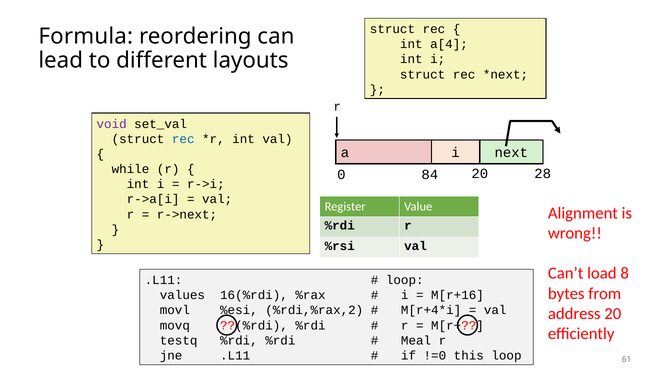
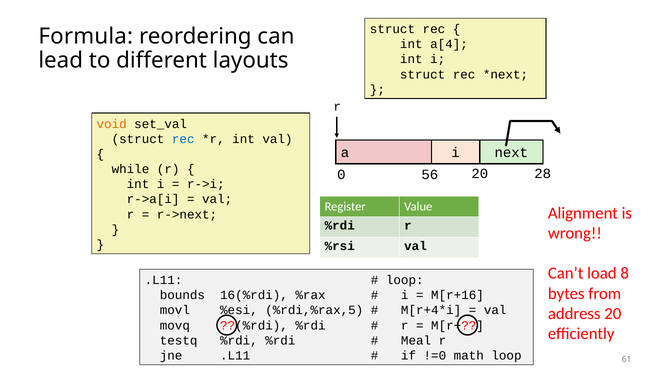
void colour: purple -> orange (112, 124)
84: 84 -> 56 (430, 174)
values: values -> bounds (182, 295)
%rdi,%rax,2: %rdi,%rax,2 -> %rdi,%rax,5 (314, 310)
this: this -> math (469, 355)
